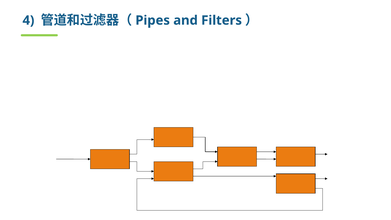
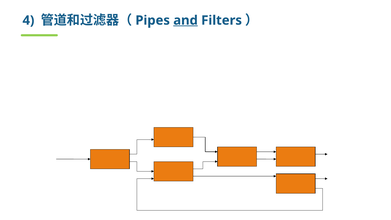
and underline: none -> present (186, 20)
